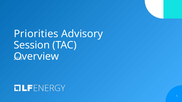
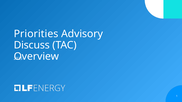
Session: Session -> Discuss (32, 45)
